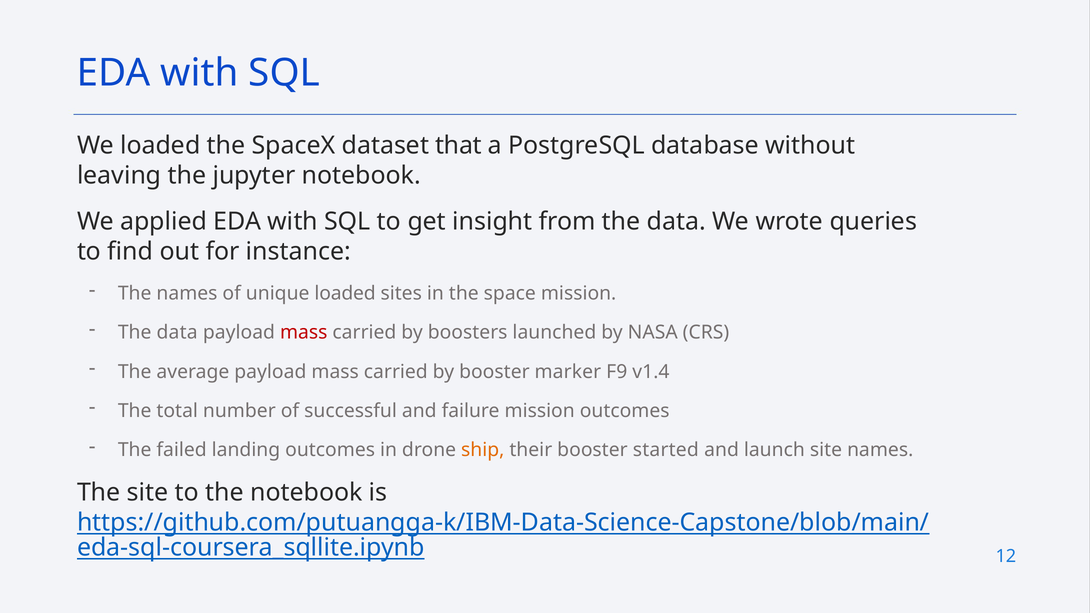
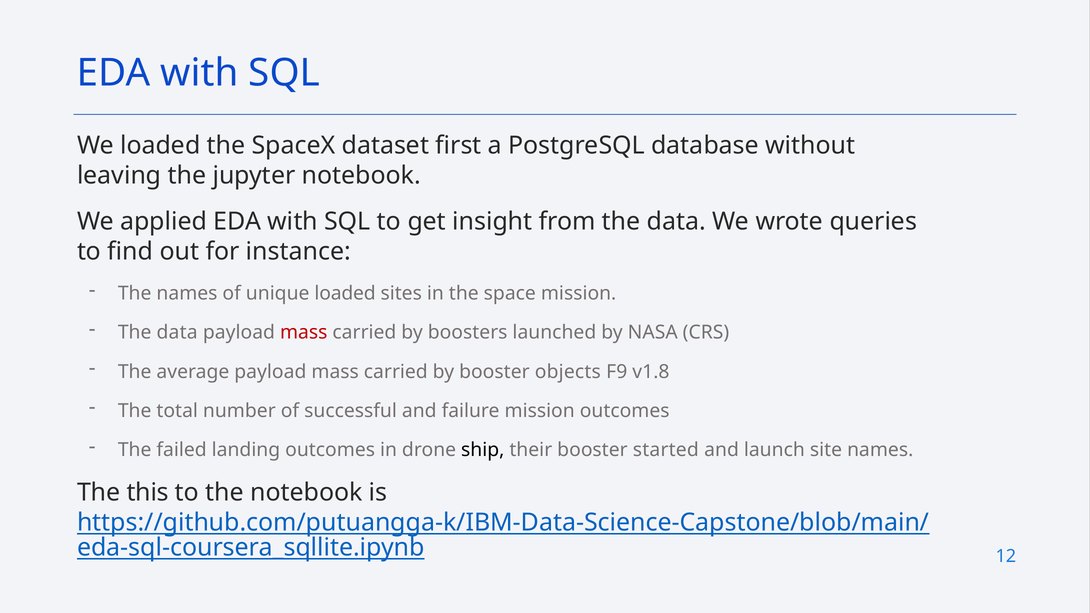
that: that -> first (458, 146)
marker: marker -> objects (568, 372)
v1.4: v1.4 -> v1.8 (651, 372)
ship colour: orange -> black (483, 450)
The site: site -> this (148, 493)
